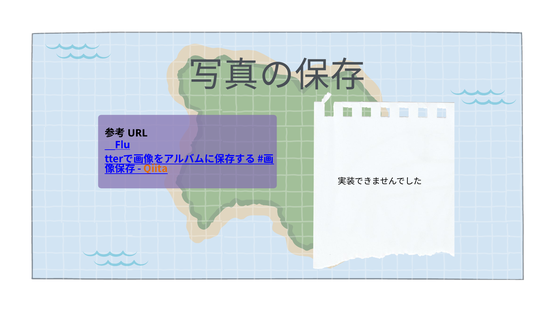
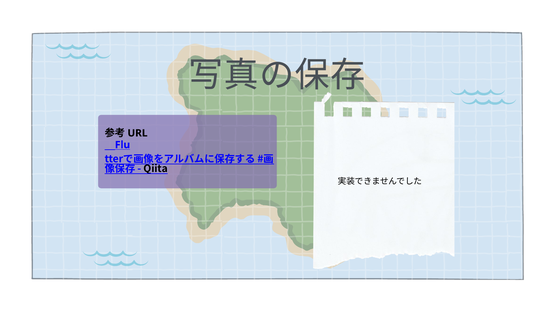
Qiita colour: orange -> black (156, 169)
